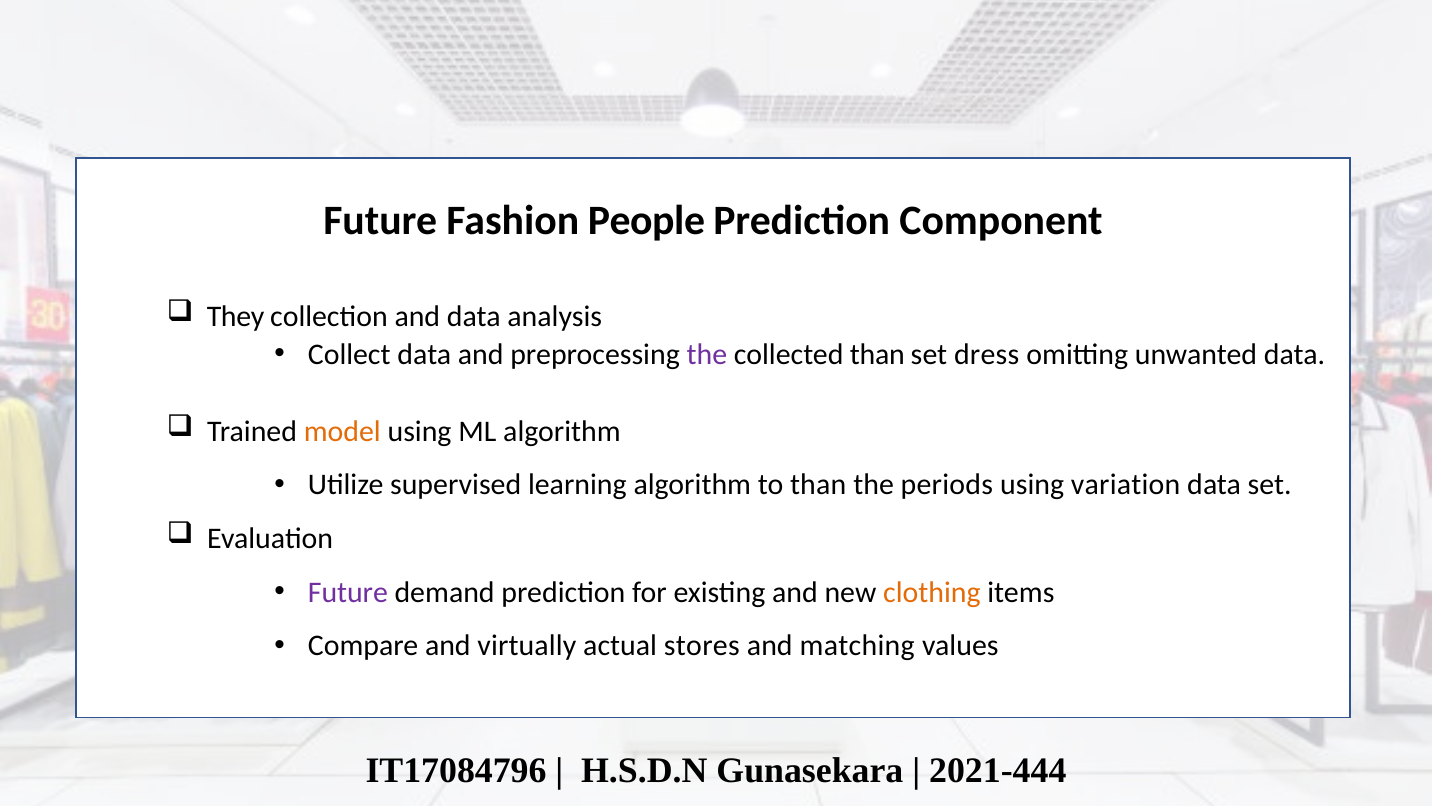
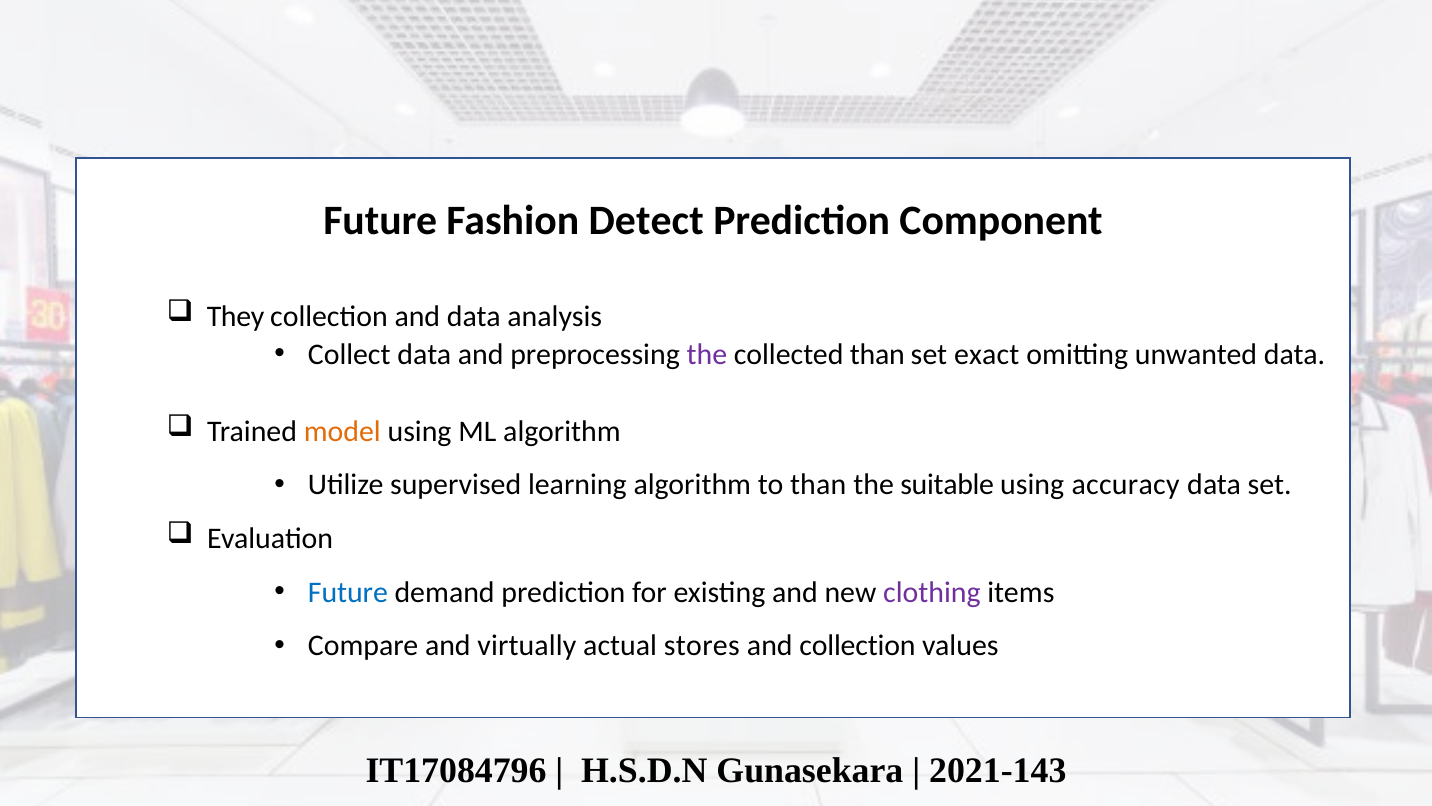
People: People -> Detect (646, 221)
dress: dress -> exact (987, 354)
periods: periods -> suitable (947, 485)
variation: variation -> accuracy (1126, 485)
Future colour: purple -> blue (348, 592)
clothing colour: orange -> purple (932, 592)
and matching: matching -> collection (857, 646)
2021-444: 2021-444 -> 2021-143 (998, 771)
